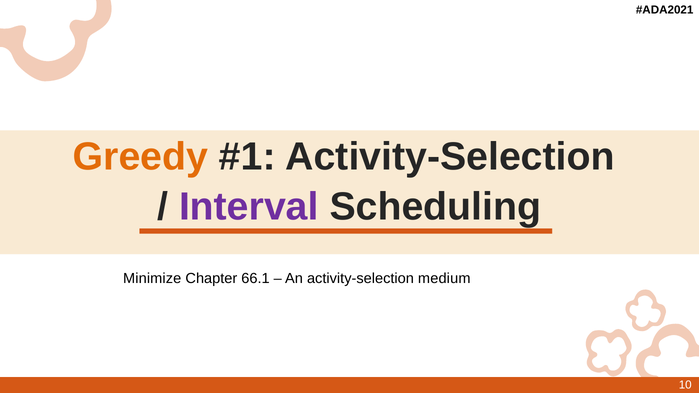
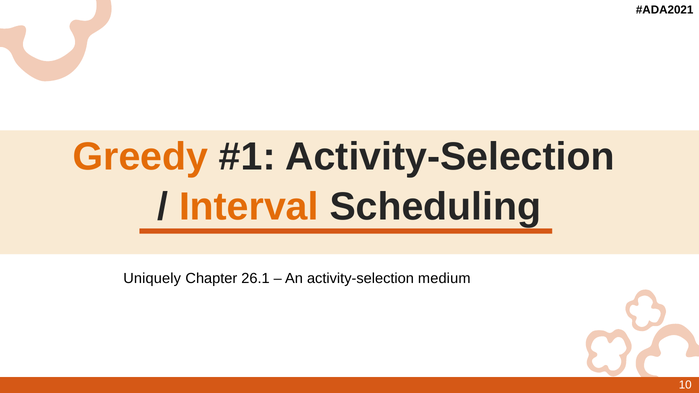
Interval colour: purple -> orange (249, 207)
Minimize: Minimize -> Uniquely (152, 279)
66.1: 66.1 -> 26.1 (256, 279)
